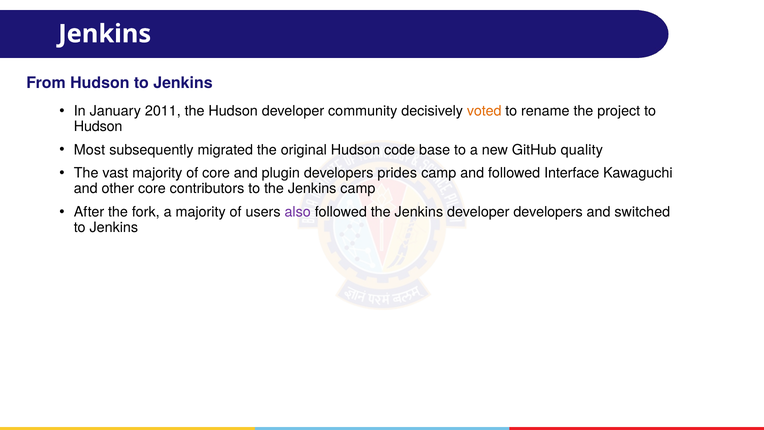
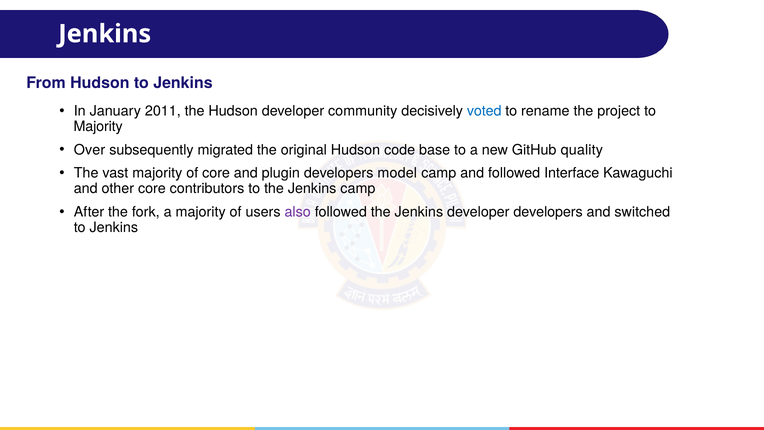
voted colour: orange -> blue (484, 111)
Hudson: Hudson -> Majority (98, 126)
Most: Most -> Over (90, 150)
prides: prides -> model (397, 173)
